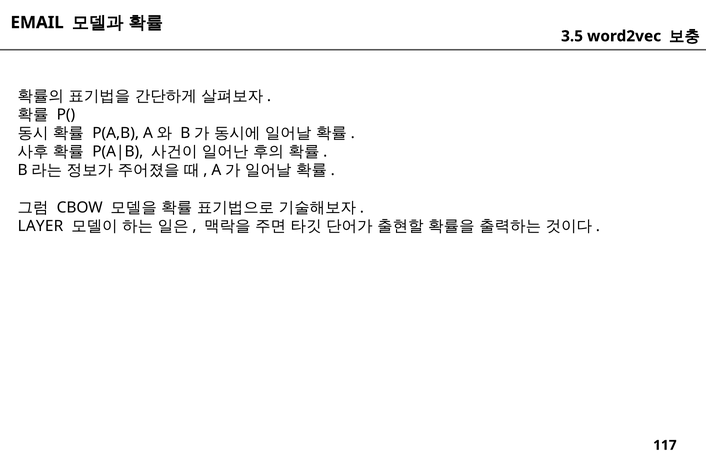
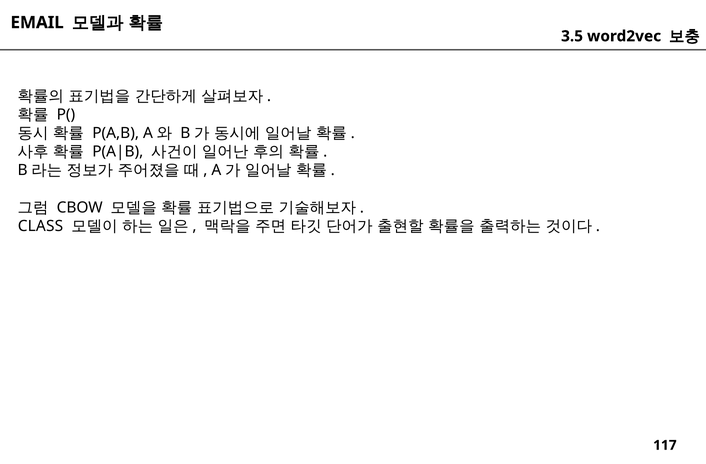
LAYER: LAYER -> CLASS (40, 226)
